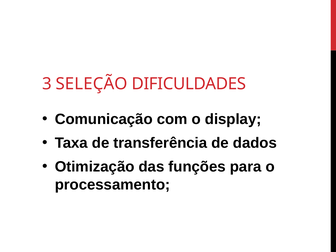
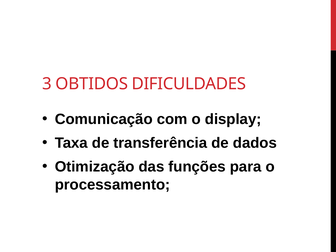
SELEÇÃO: SELEÇÃO -> OBTIDOS (92, 84)
